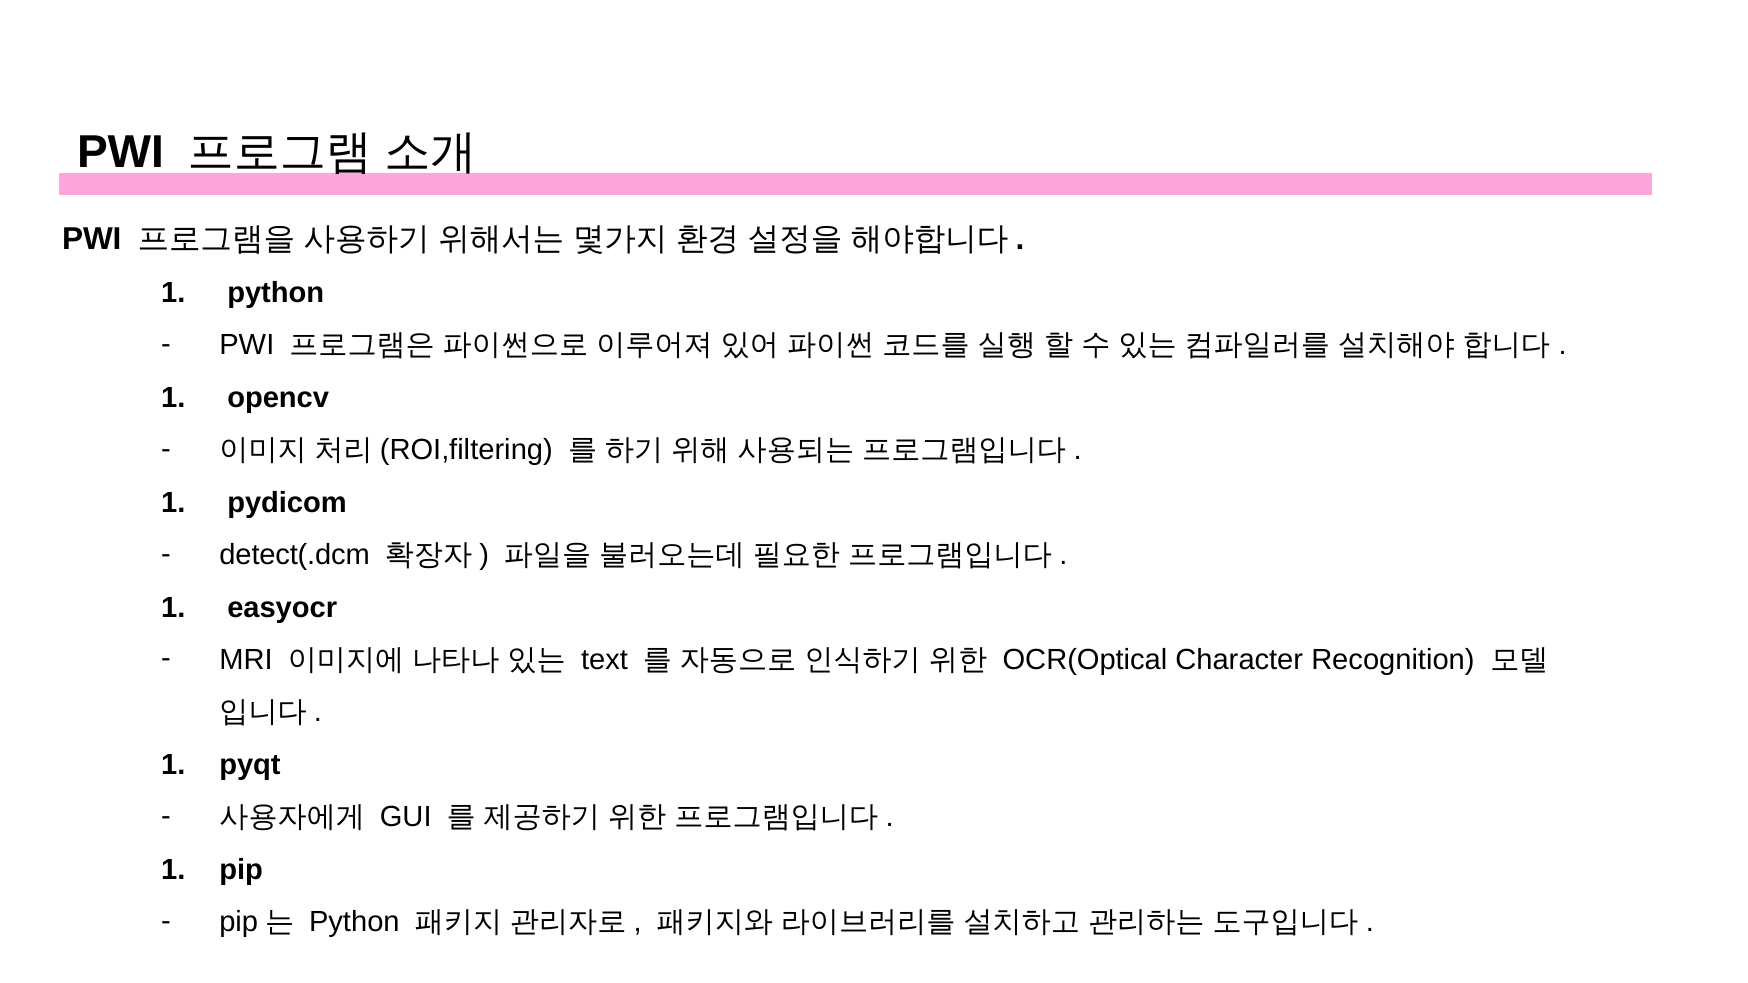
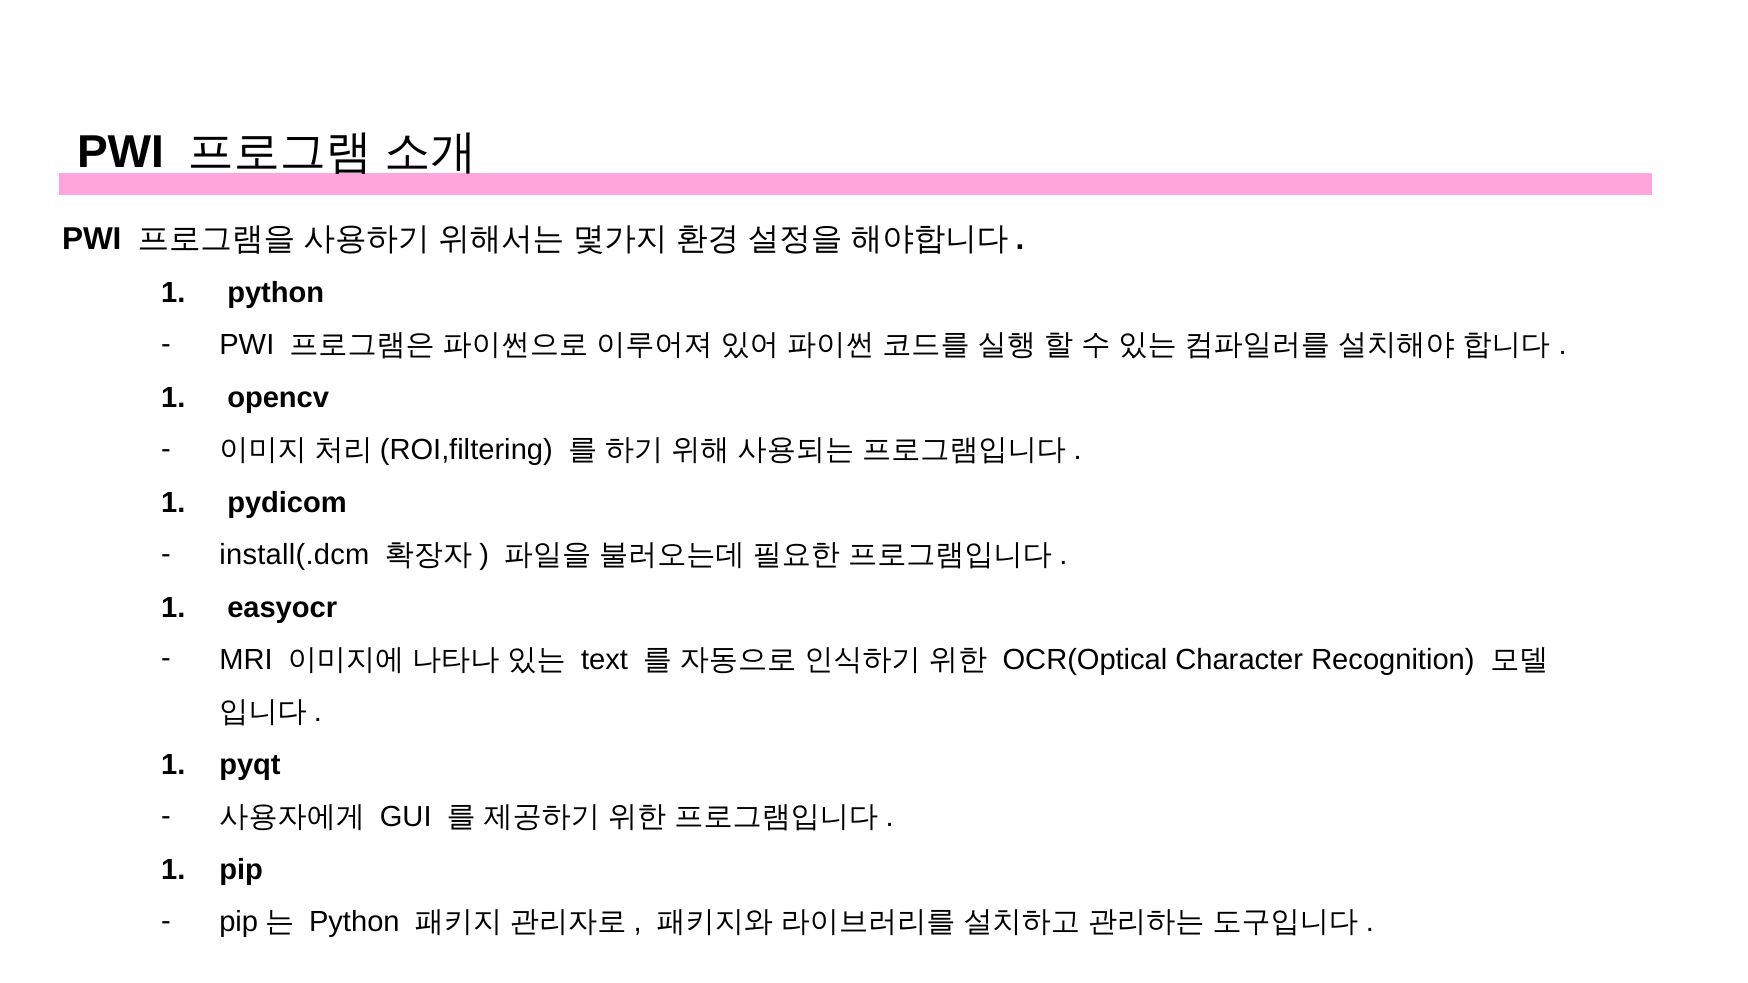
detect(.dcm: detect(.dcm -> install(.dcm (294, 555)
